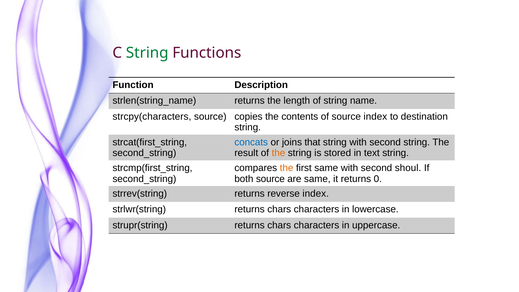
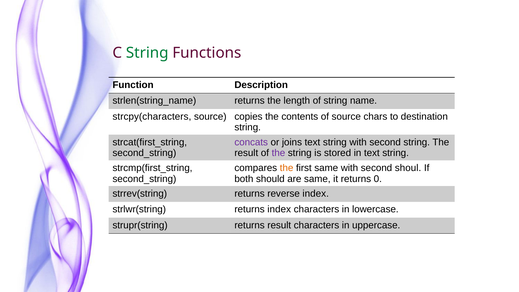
source index: index -> chars (375, 116)
concats colour: blue -> purple (251, 142)
joins that: that -> text (312, 142)
the colour: orange -> purple (278, 153)
both source: source -> should (270, 179)
strlwr(string returns chars: chars -> index (279, 209)
strupr(string returns chars: chars -> result (279, 225)
